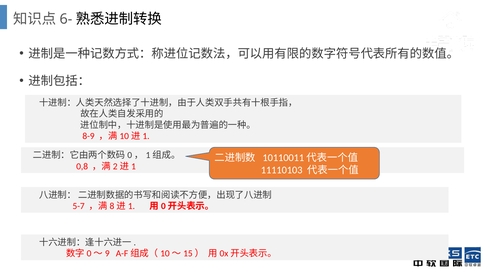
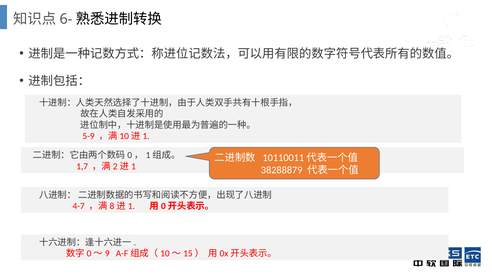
8-9: 8-9 -> 5-9 (89, 136)
0,8: 0,8 -> 1,7 (82, 166)
11110103: 11110103 -> 38288879 (282, 170)
5-7: 5-7 -> 4-7 (79, 206)
